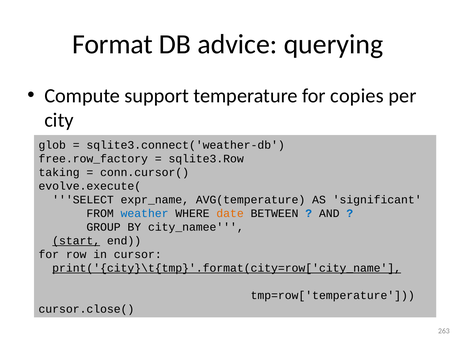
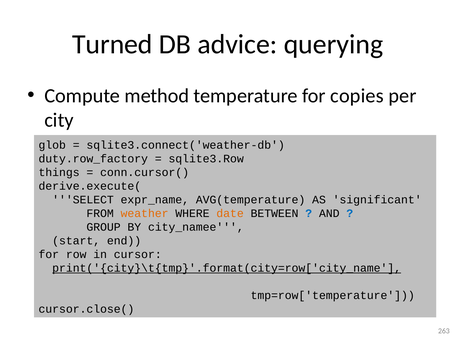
Format: Format -> Turned (112, 44)
support: support -> method (157, 96)
free.row_factory: free.row_factory -> duty.row_factory (93, 159)
taking: taking -> things (59, 172)
evolve.execute(: evolve.execute( -> derive.execute( (90, 186)
weather colour: blue -> orange (145, 213)
start underline: present -> none (76, 241)
